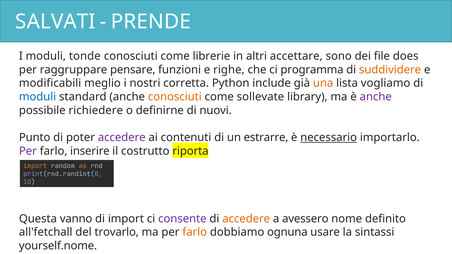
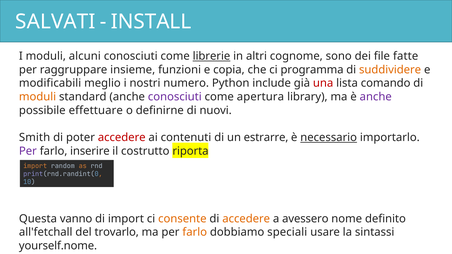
PRENDE: PRENDE -> INSTALL (151, 22)
tonde: tonde -> alcuni (85, 56)
librerie underline: none -> present (212, 56)
accettare: accettare -> cognome (296, 56)
does: does -> fatte (406, 56)
pensare: pensare -> insieme (133, 70)
righe: righe -> copia (229, 70)
corretta: corretta -> numero (186, 83)
una colour: orange -> red (323, 83)
vogliamo: vogliamo -> comando (386, 83)
moduli colour: blue -> orange (38, 97)
conosciuti colour: orange -> purple (175, 97)
sollevate: sollevate -> apertura (260, 97)
richiedere: richiedere -> effettuare (96, 110)
Punto: Punto -> Smith (35, 138)
accedere colour: purple -> red (122, 138)
consente colour: purple -> orange (182, 219)
ognuna: ognuna -> speciali (287, 232)
